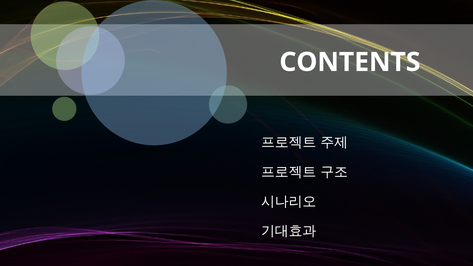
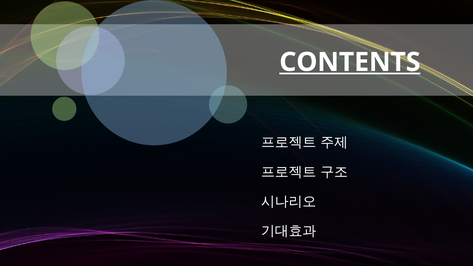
CONTENTS underline: none -> present (350, 62)
